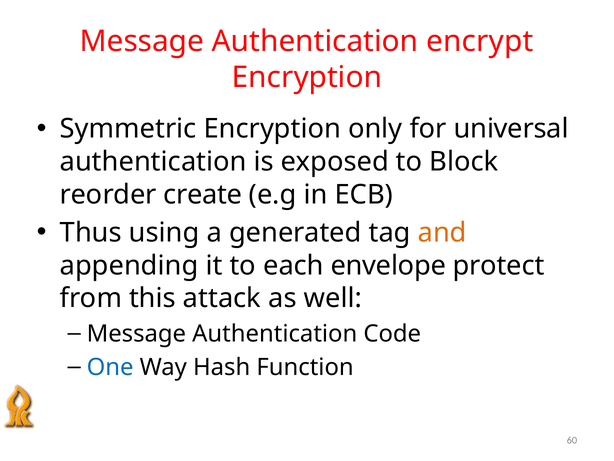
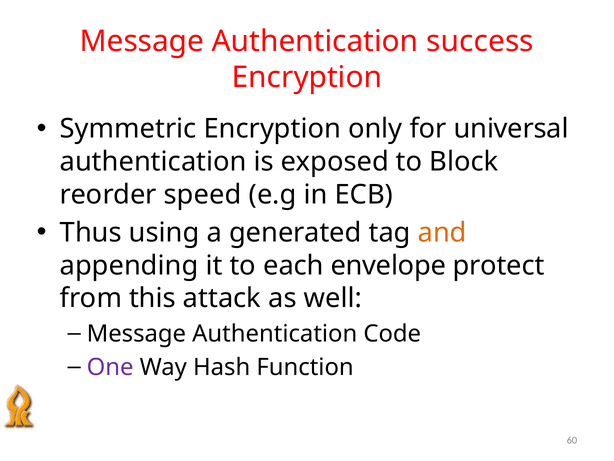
encrypt: encrypt -> success (480, 41)
create: create -> speed (203, 194)
One colour: blue -> purple (110, 367)
